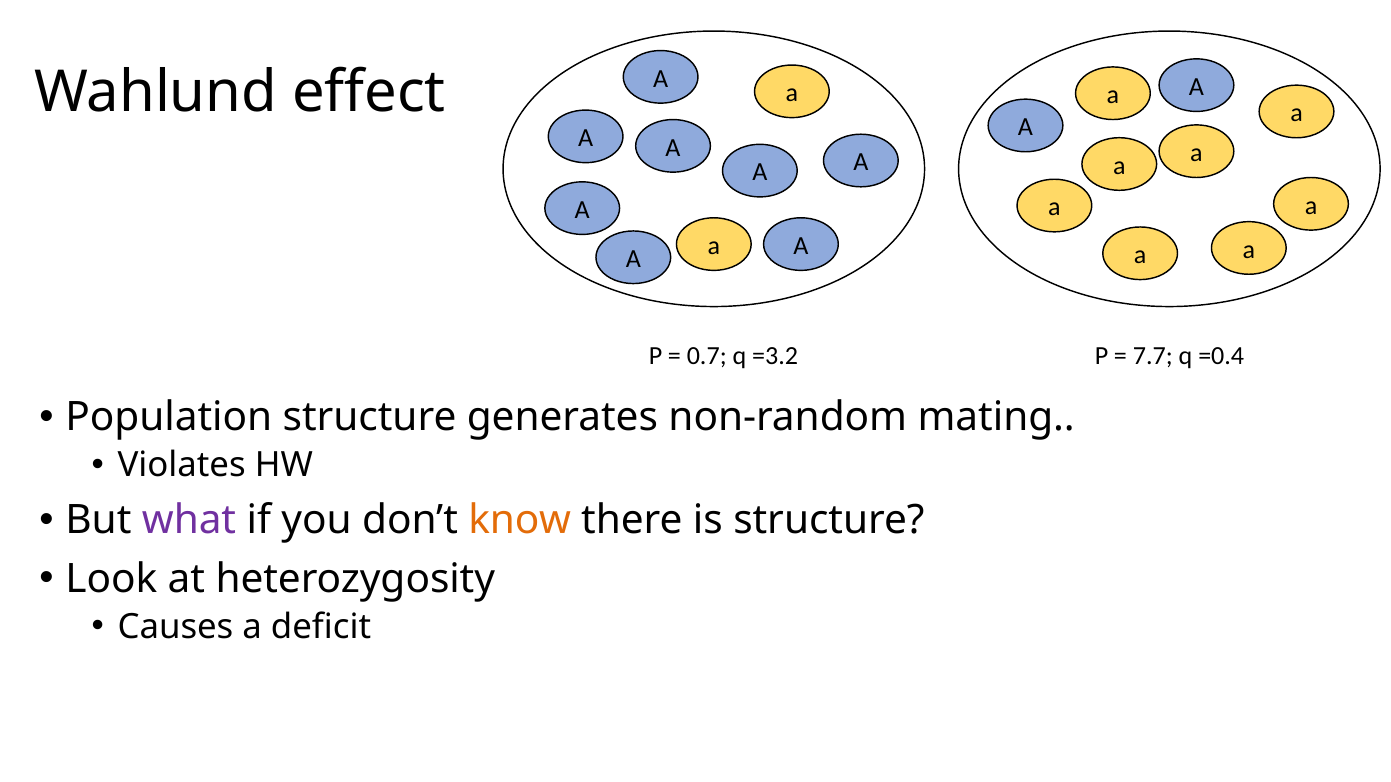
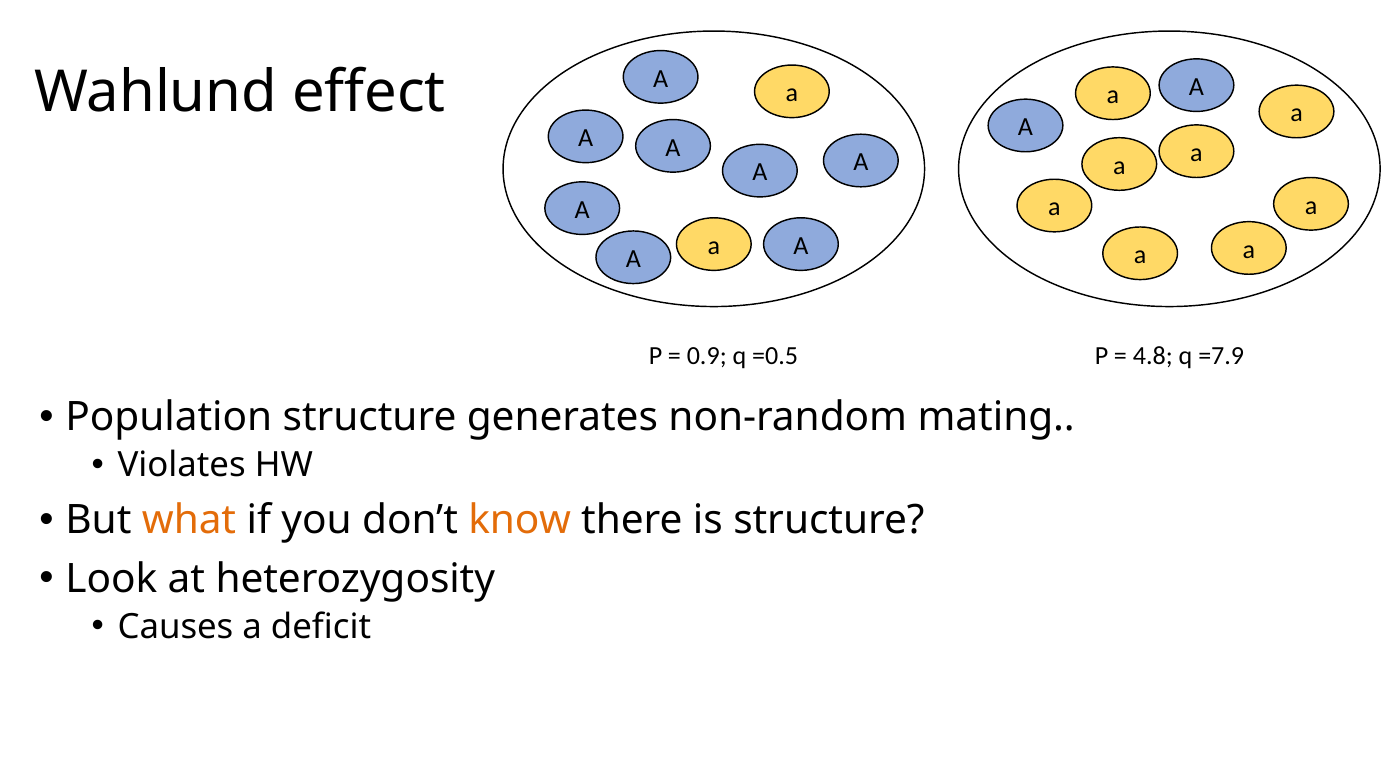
0.7: 0.7 -> 0.9 (707, 356)
=3.2: =3.2 -> =0.5 (775, 356)
7.7: 7.7 -> 4.8 (1153, 356)
=0.4: =0.4 -> =7.9 (1221, 356)
what colour: purple -> orange (189, 521)
